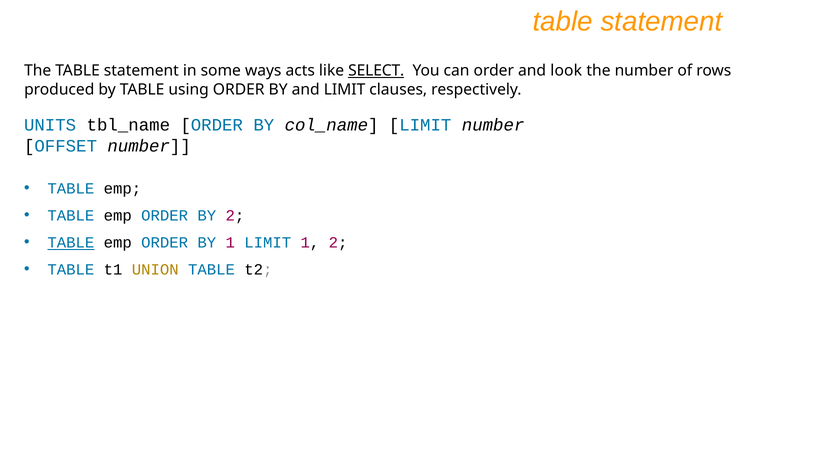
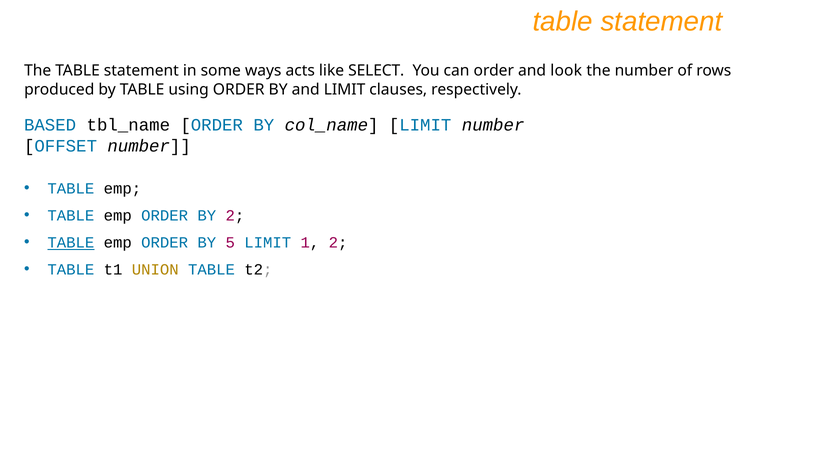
SELECT underline: present -> none (376, 71)
UNITS: UNITS -> BASED (50, 125)
BY 1: 1 -> 5 (230, 243)
